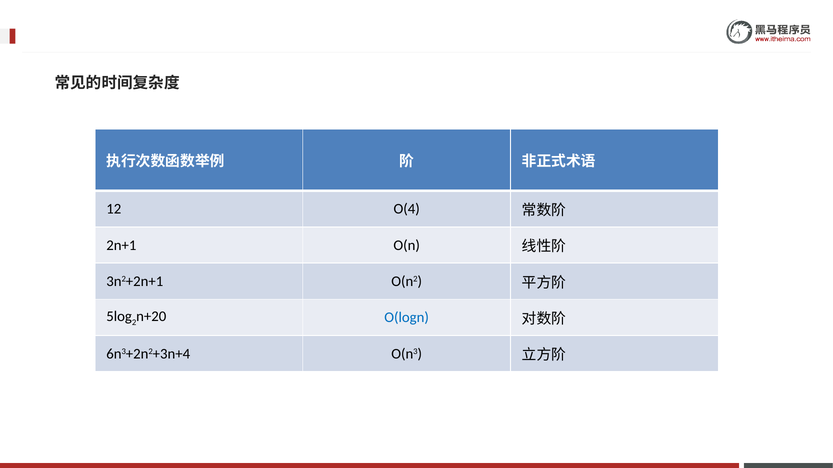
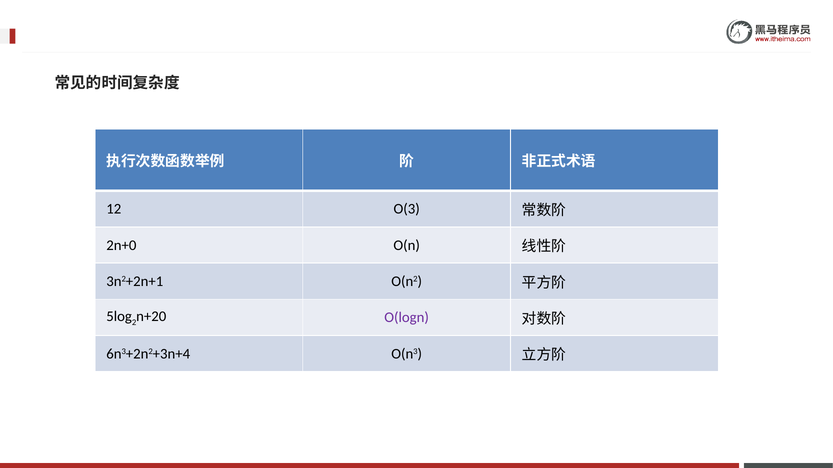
O(4: O(4 -> O(3 (407, 209)
2n+1: 2n+1 -> 2n+0 (121, 245)
O(logn colour: blue -> purple (407, 318)
